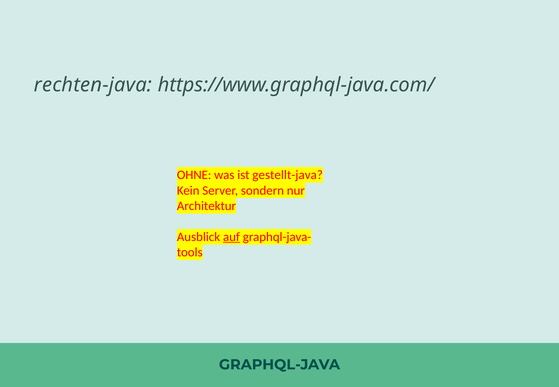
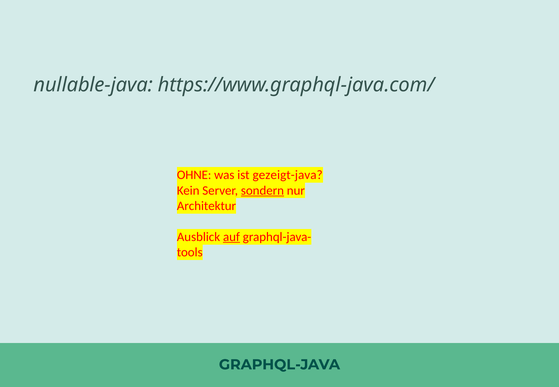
rechten-java: rechten-java -> nullable-java (93, 85)
gestellt-java: gestellt-java -> gezeigt-java (288, 175)
sondern underline: none -> present (262, 190)
